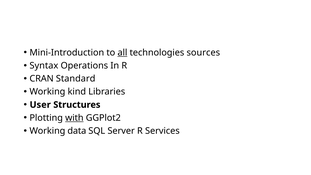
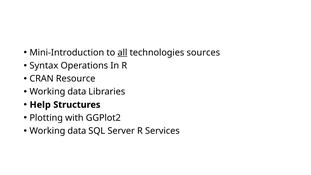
Standard: Standard -> Resource (76, 79)
kind: kind -> data (77, 92)
User: User -> Help (40, 105)
with underline: present -> none (74, 118)
